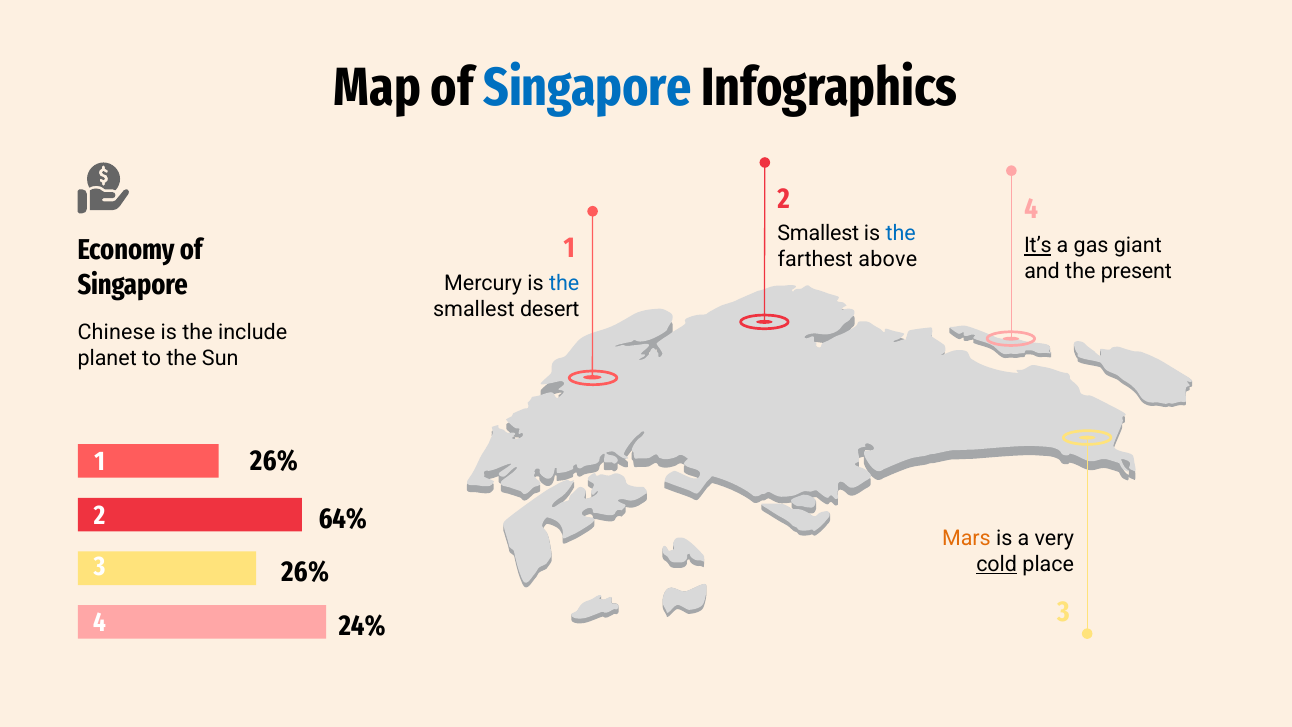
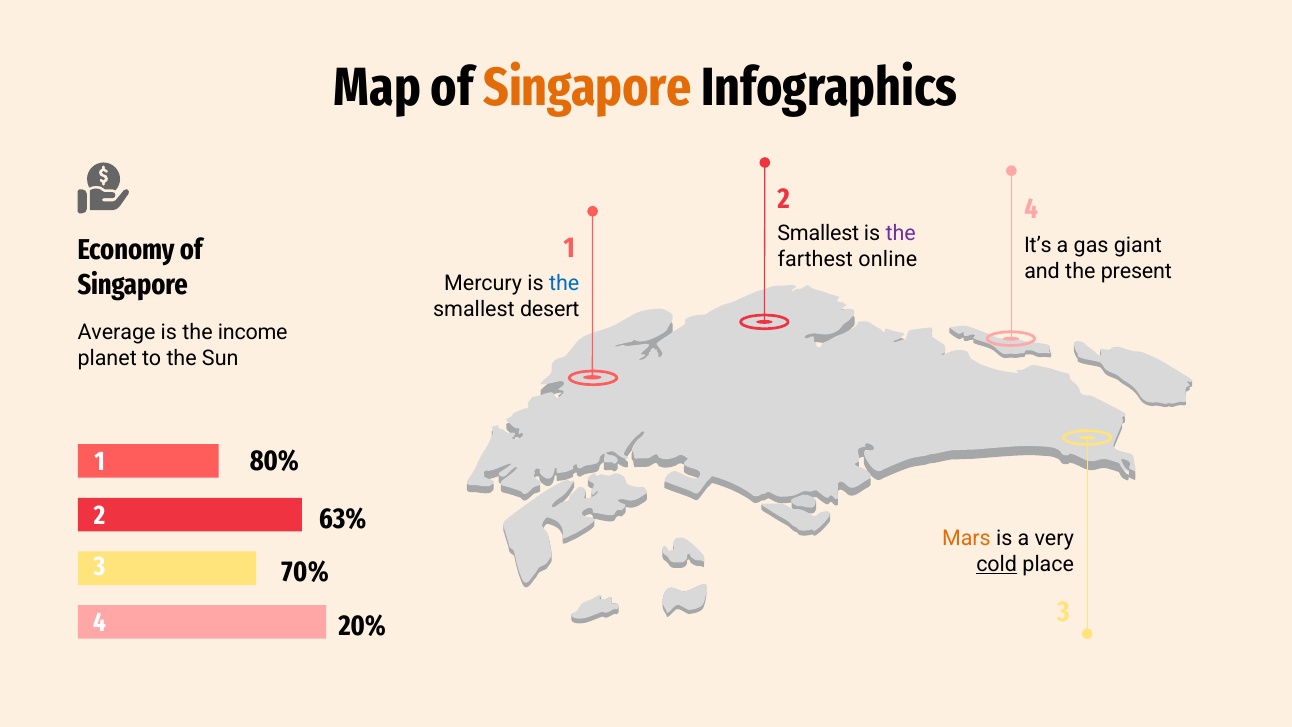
Singapore colour: blue -> orange (588, 87)
the colour: blue -> purple (901, 233)
It’s underline: present -> none (1038, 246)
above: above -> online (888, 259)
Chinese: Chinese -> Average (117, 332)
include: include -> income (253, 332)
26%: 26% -> 80% (274, 461)
64%: 64% -> 63% (343, 519)
26%: 26% -> 70% (305, 572)
24%: 24% -> 20% (362, 626)
